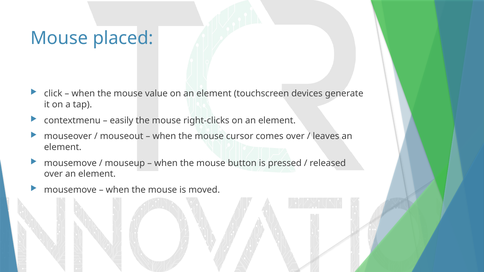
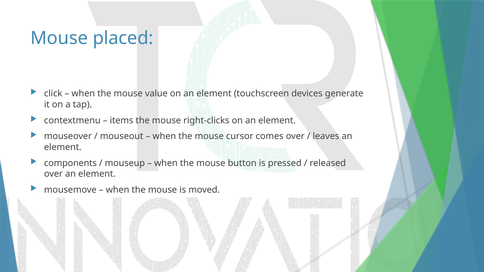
easily: easily -> items (122, 120)
mousemove: mousemove -> components (70, 163)
